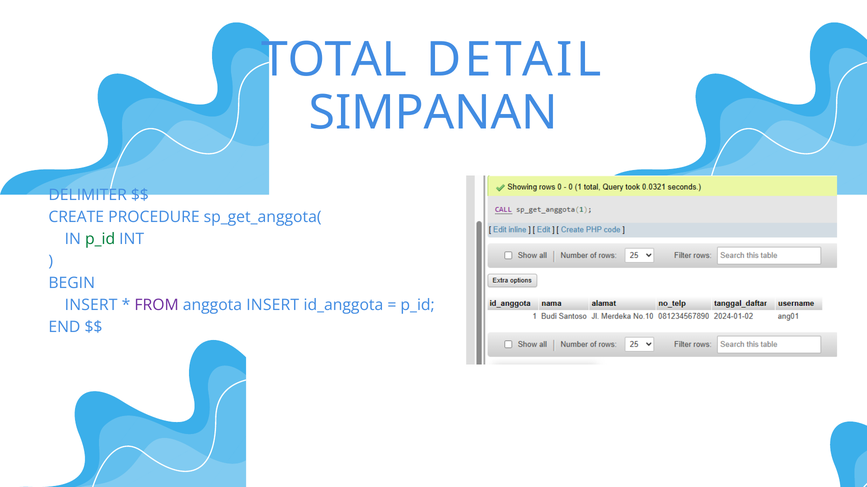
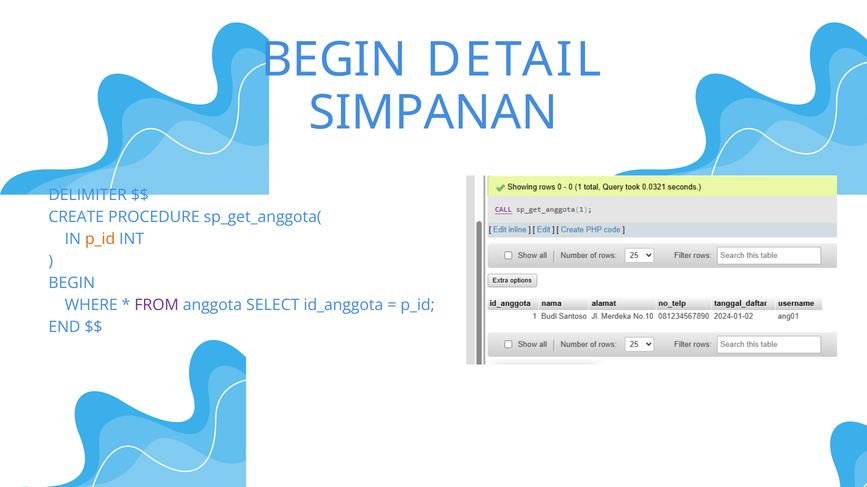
TOTAL: TOTAL -> BEGIN (334, 60)
p_id colour: green -> orange (100, 239)
INSERT: INSERT -> WHERE (91, 305)
anggota INSERT: INSERT -> SELECT (273, 305)
